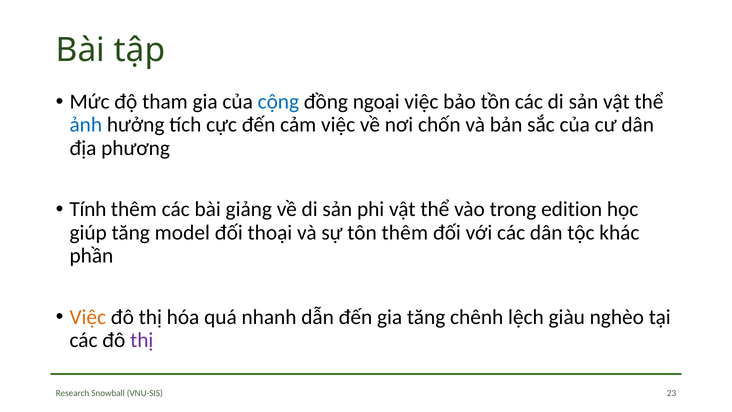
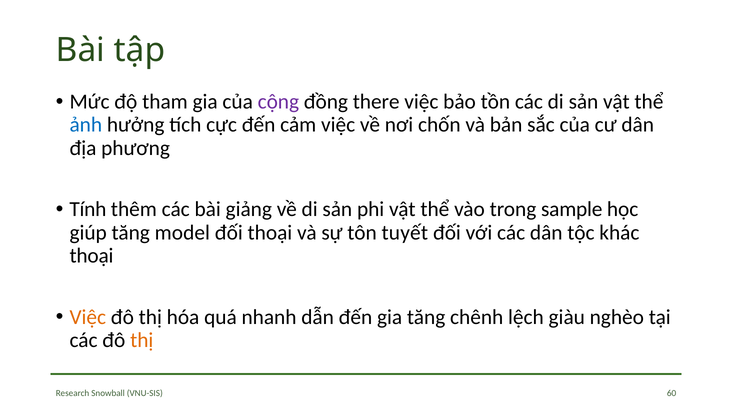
cộng colour: blue -> purple (278, 102)
ngoại: ngoại -> there (376, 102)
edition: edition -> sample (572, 209)
tôn thêm: thêm -> tuyết (405, 232)
phần: phần -> thoại (92, 255)
thị colour: purple -> orange (142, 340)
23: 23 -> 60 (672, 393)
